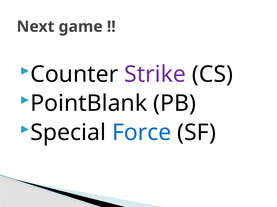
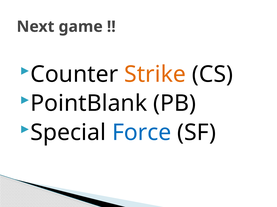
Strike colour: purple -> orange (155, 75)
